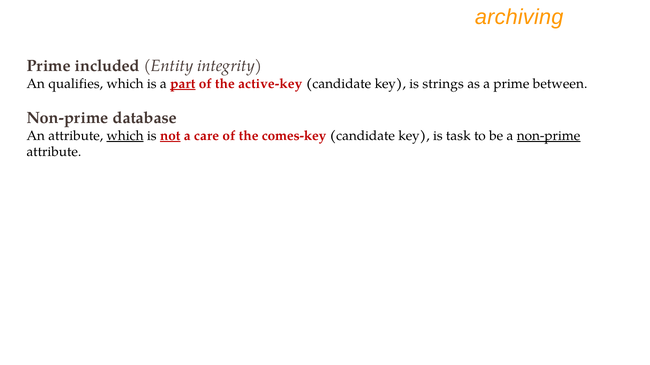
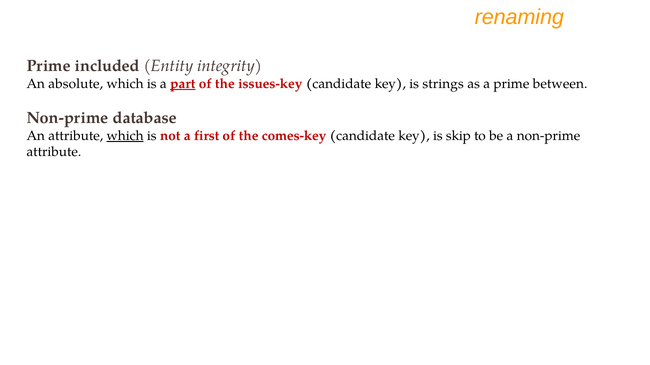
archiving: archiving -> renaming (519, 17)
qualifies: qualifies -> absolute (76, 84)
active-key: active-key -> issues-key (270, 84)
not underline: present -> none (170, 136)
care: care -> first (207, 136)
task: task -> skip (458, 136)
non-prime underline: present -> none (549, 136)
